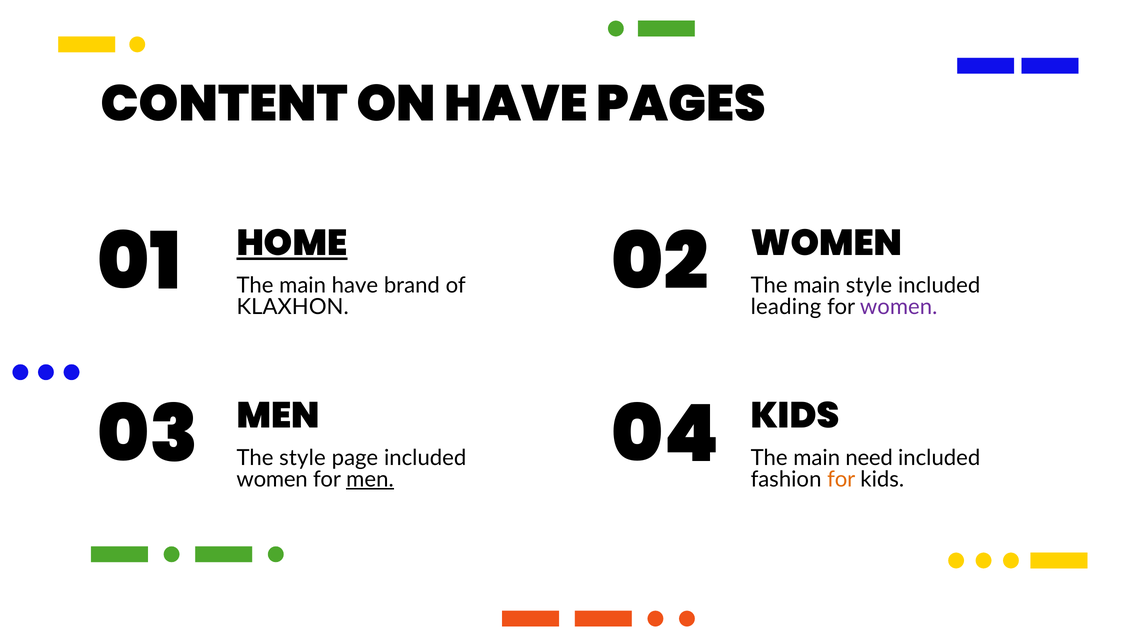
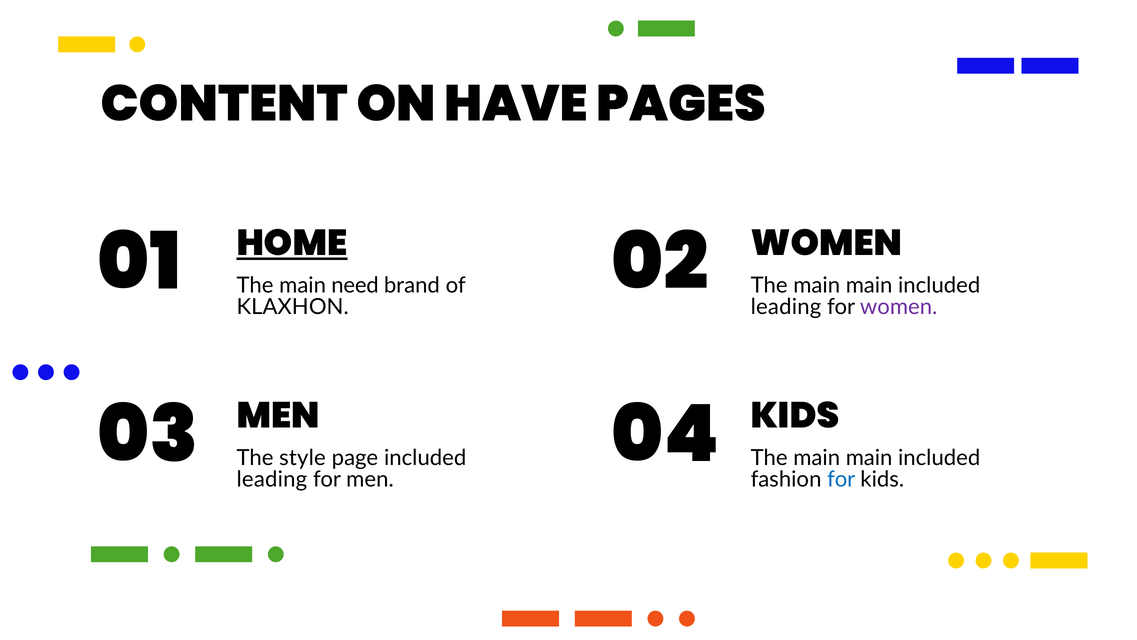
main have: have -> need (355, 285)
style: style -> main (869, 285)
need: need -> main (869, 458)
women: women -> leading (272, 479)
men underline: present -> none (370, 479)
for colour: orange -> blue (841, 479)
